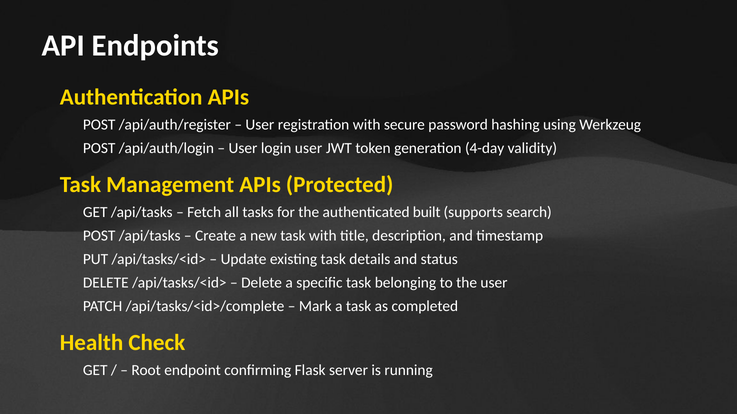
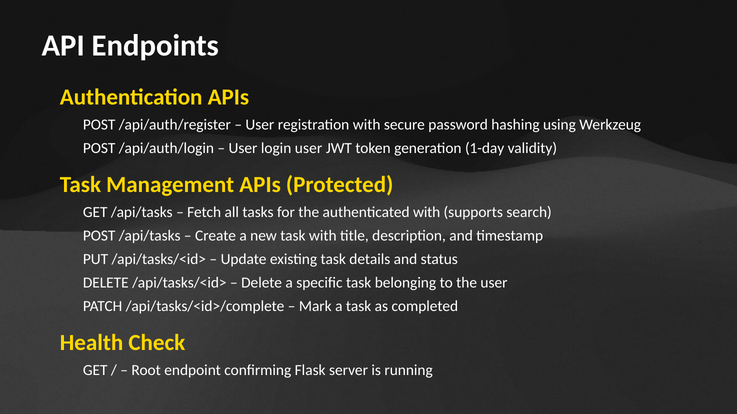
4-day: 4-day -> 1-day (485, 149)
authenticated built: built -> with (427, 213)
